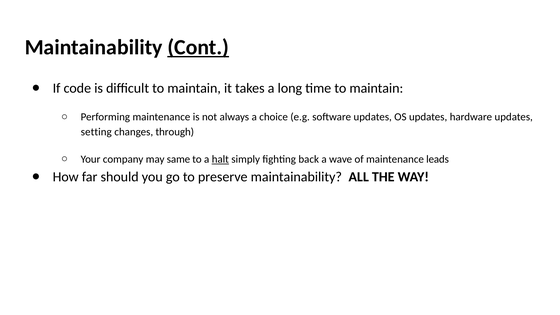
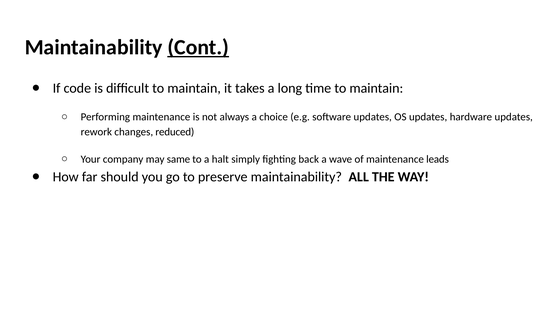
setting: setting -> rework (96, 132)
through: through -> reduced (175, 132)
halt underline: present -> none (220, 159)
